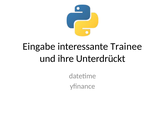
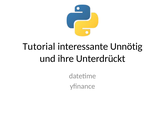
Eingabe: Eingabe -> Tutorial (39, 46)
Trainee: Trainee -> Unnötig (126, 46)
